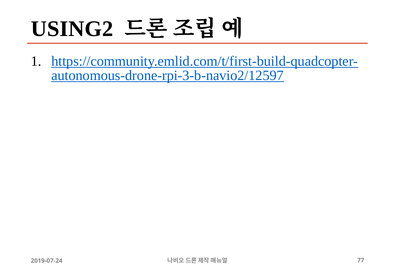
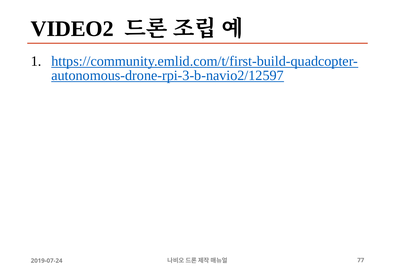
USING2: USING2 -> VIDEO2 (72, 29)
